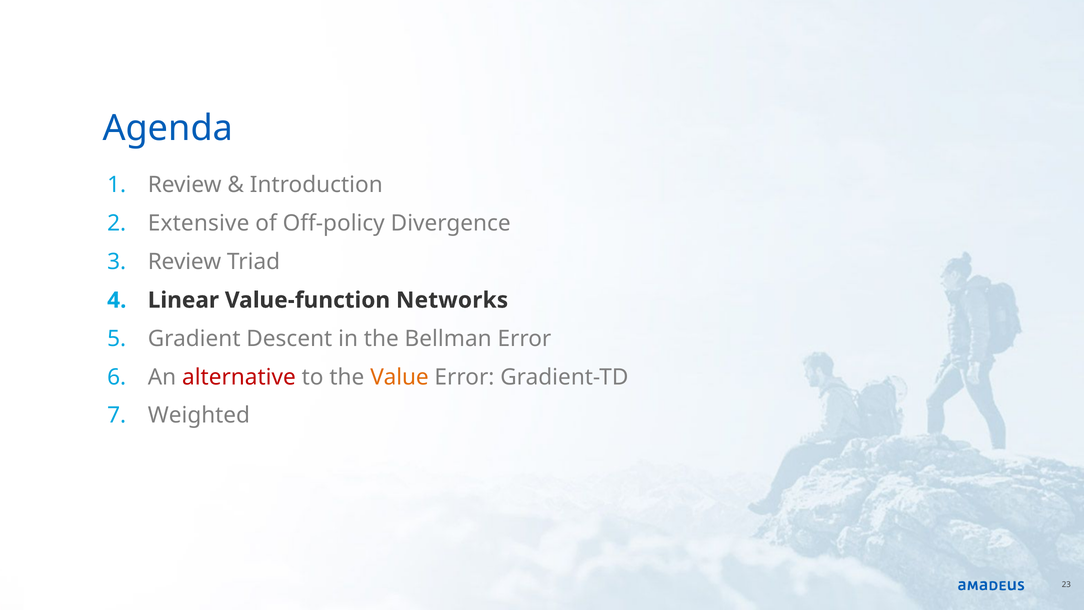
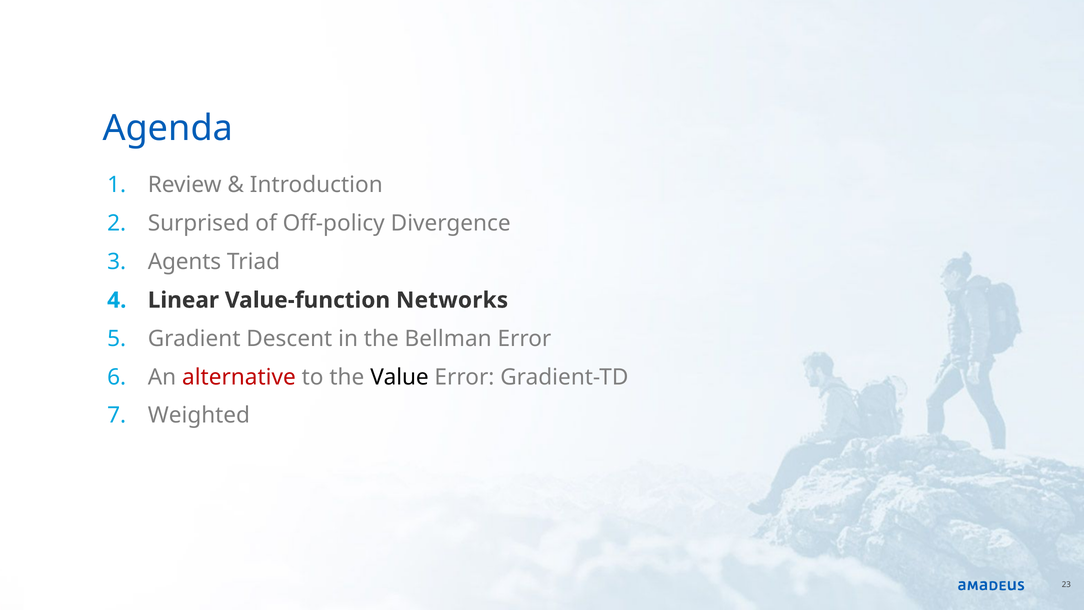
Extensive: Extensive -> Surprised (199, 223)
Review: Review -> Agents (184, 262)
Value colour: orange -> black (399, 377)
